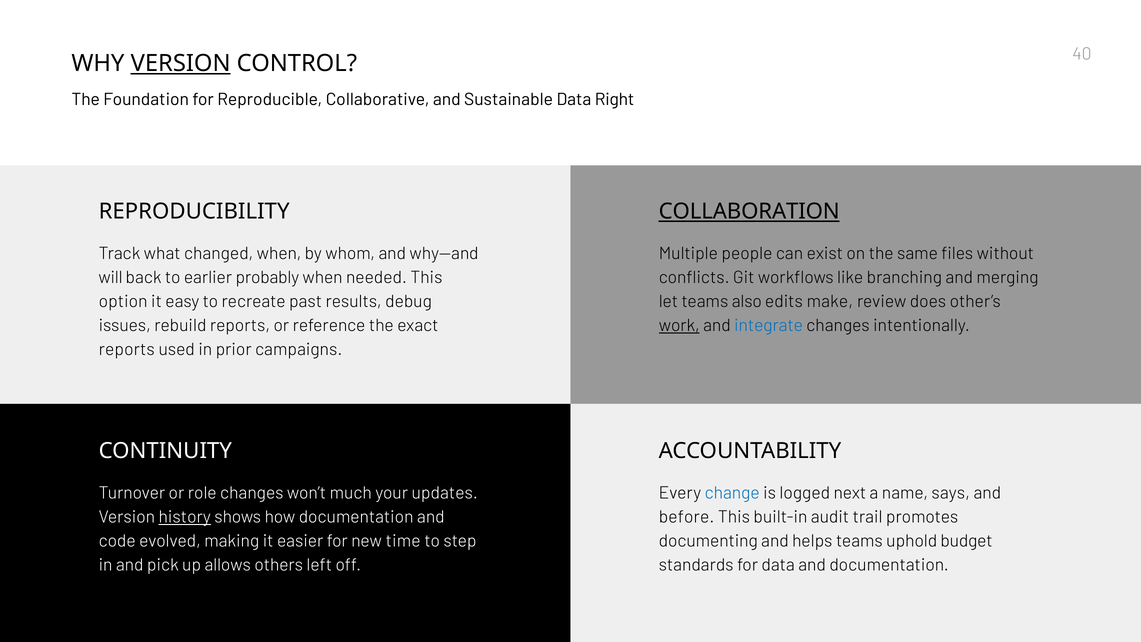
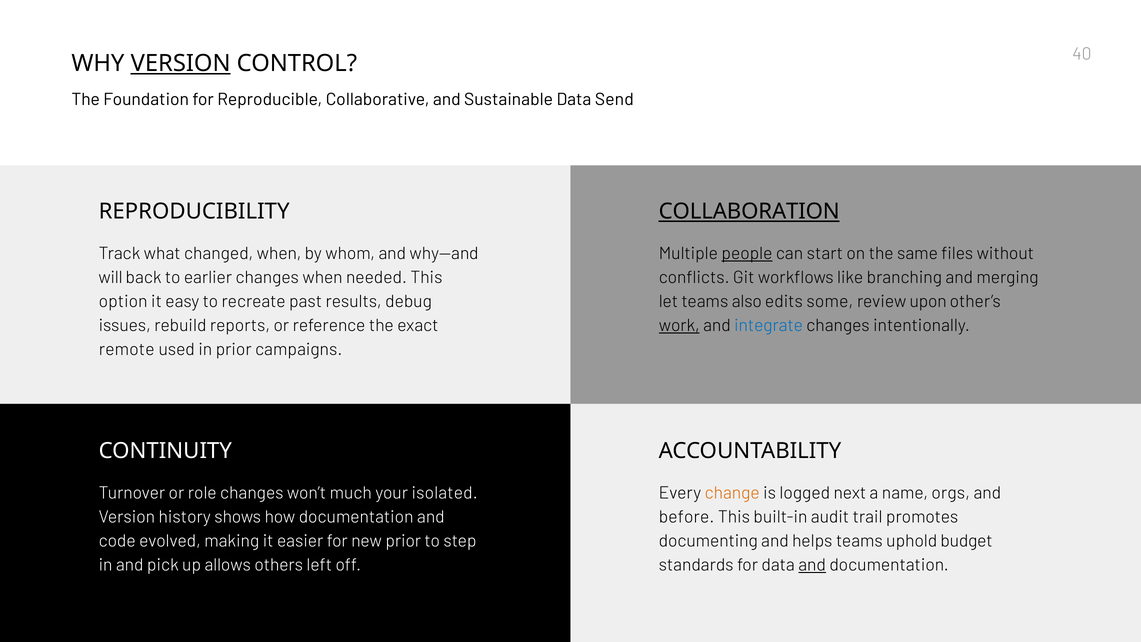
Right: Right -> Send (614, 99)
people underline: none -> present (747, 253)
exist: exist -> start (825, 253)
earlier probably: probably -> changes (267, 277)
make: make -> some (830, 301)
does: does -> upon (928, 301)
reports: reports -> remote (127, 349)
updates: updates -> isolated (445, 493)
change colour: blue -> orange (732, 493)
says: says -> orgs (951, 493)
history underline: present -> none (185, 517)
new time: time -> prior (403, 541)
and underline: none -> present (812, 565)
